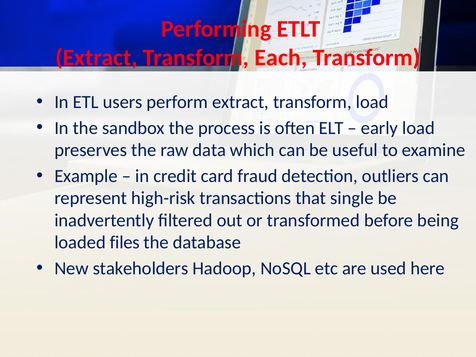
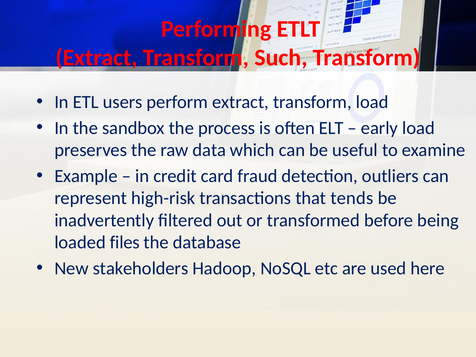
Each: Each -> Such (281, 58)
single: single -> tends (352, 198)
